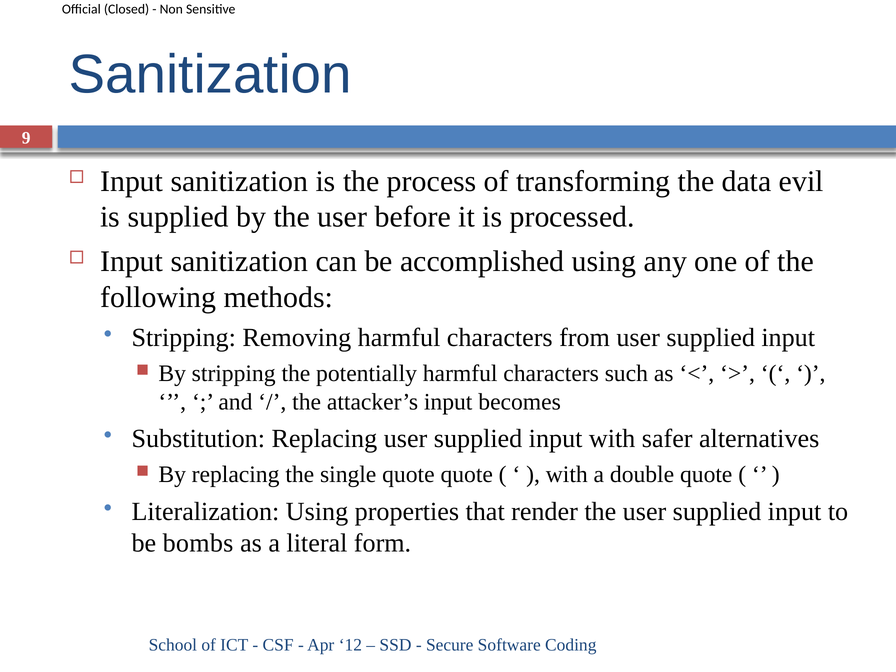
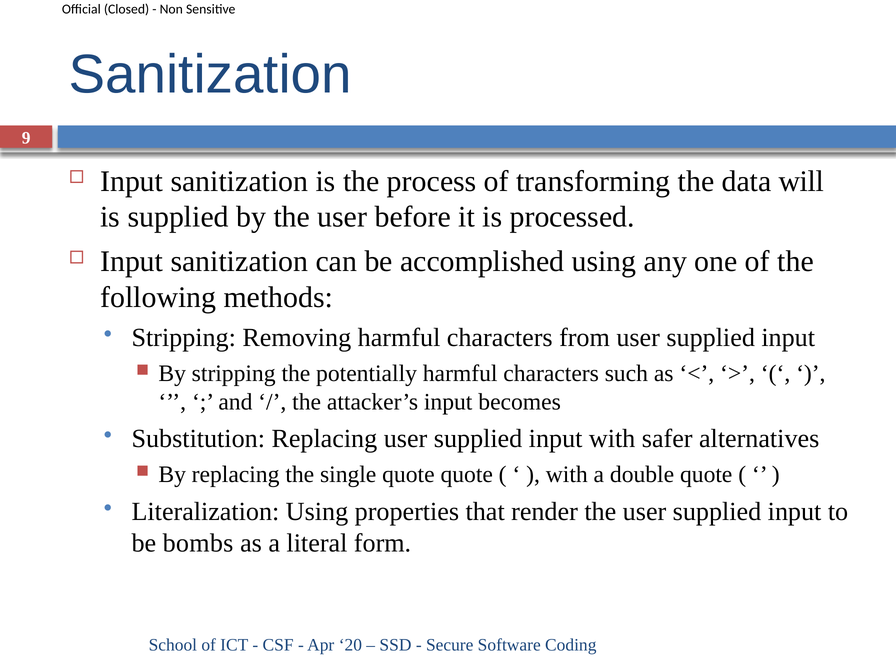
evil: evil -> will (801, 181)
12: 12 -> 20 (350, 645)
